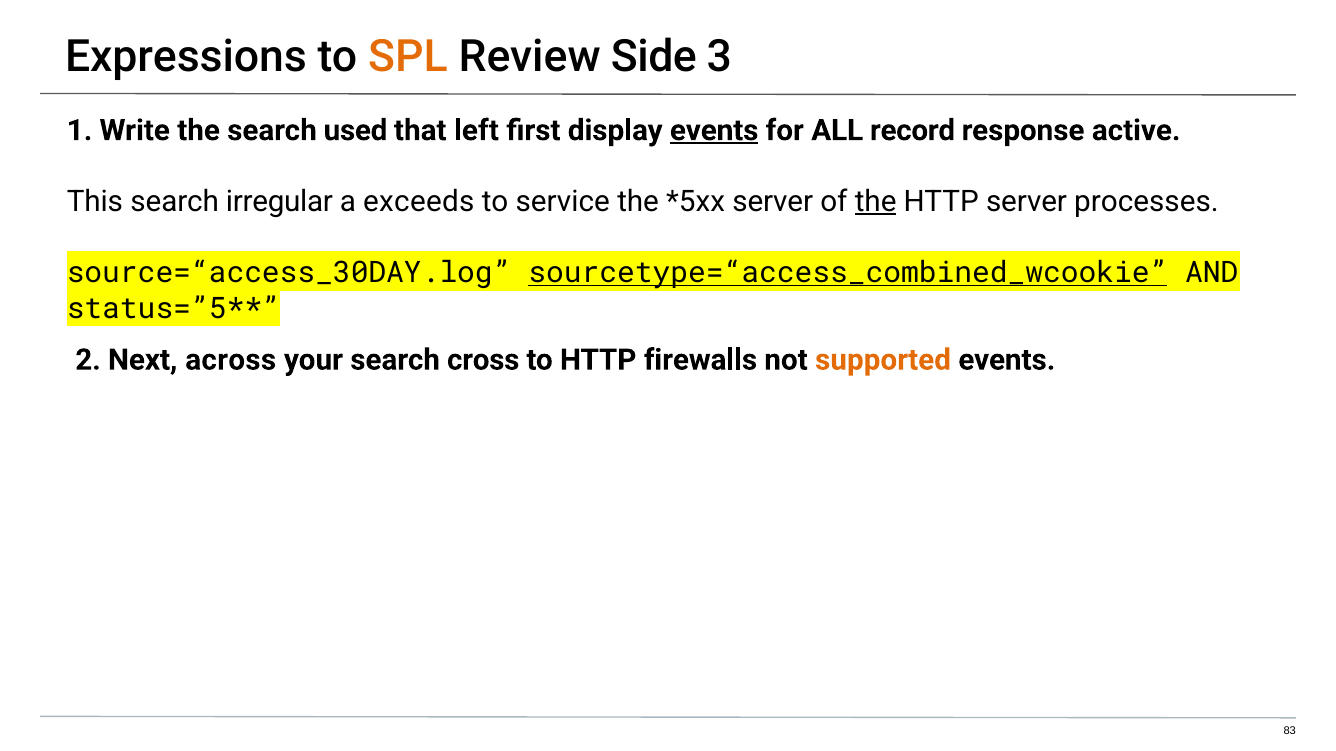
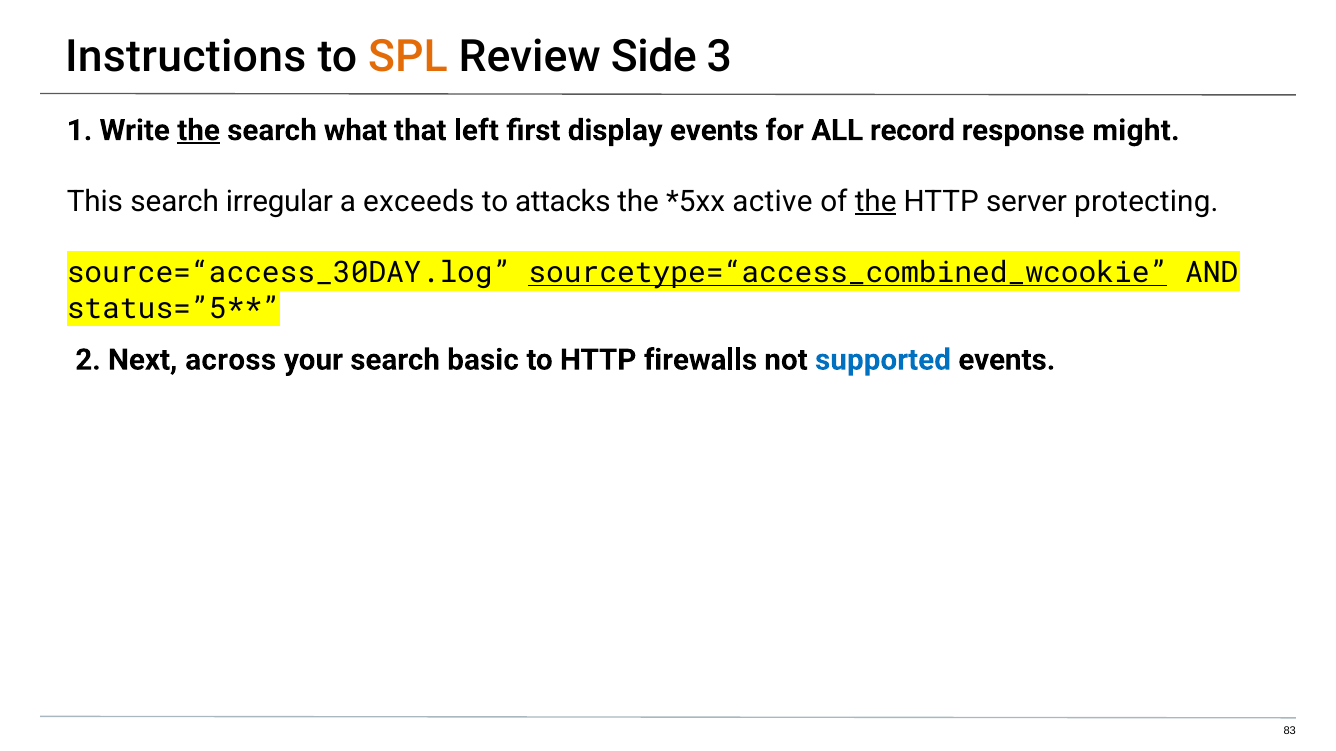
Expressions: Expressions -> Instructions (186, 57)
the underline: none -> present (199, 130)
used: used -> what (356, 130)
events underline: present -> none (714, 130)
active: active -> might (1136, 130)
service: service -> attacks (563, 202)
server: server -> active (773, 202)
processes: processes -> protecting (1146, 202)
cross: cross -> basic (483, 360)
supported colour: orange -> blue (883, 360)
